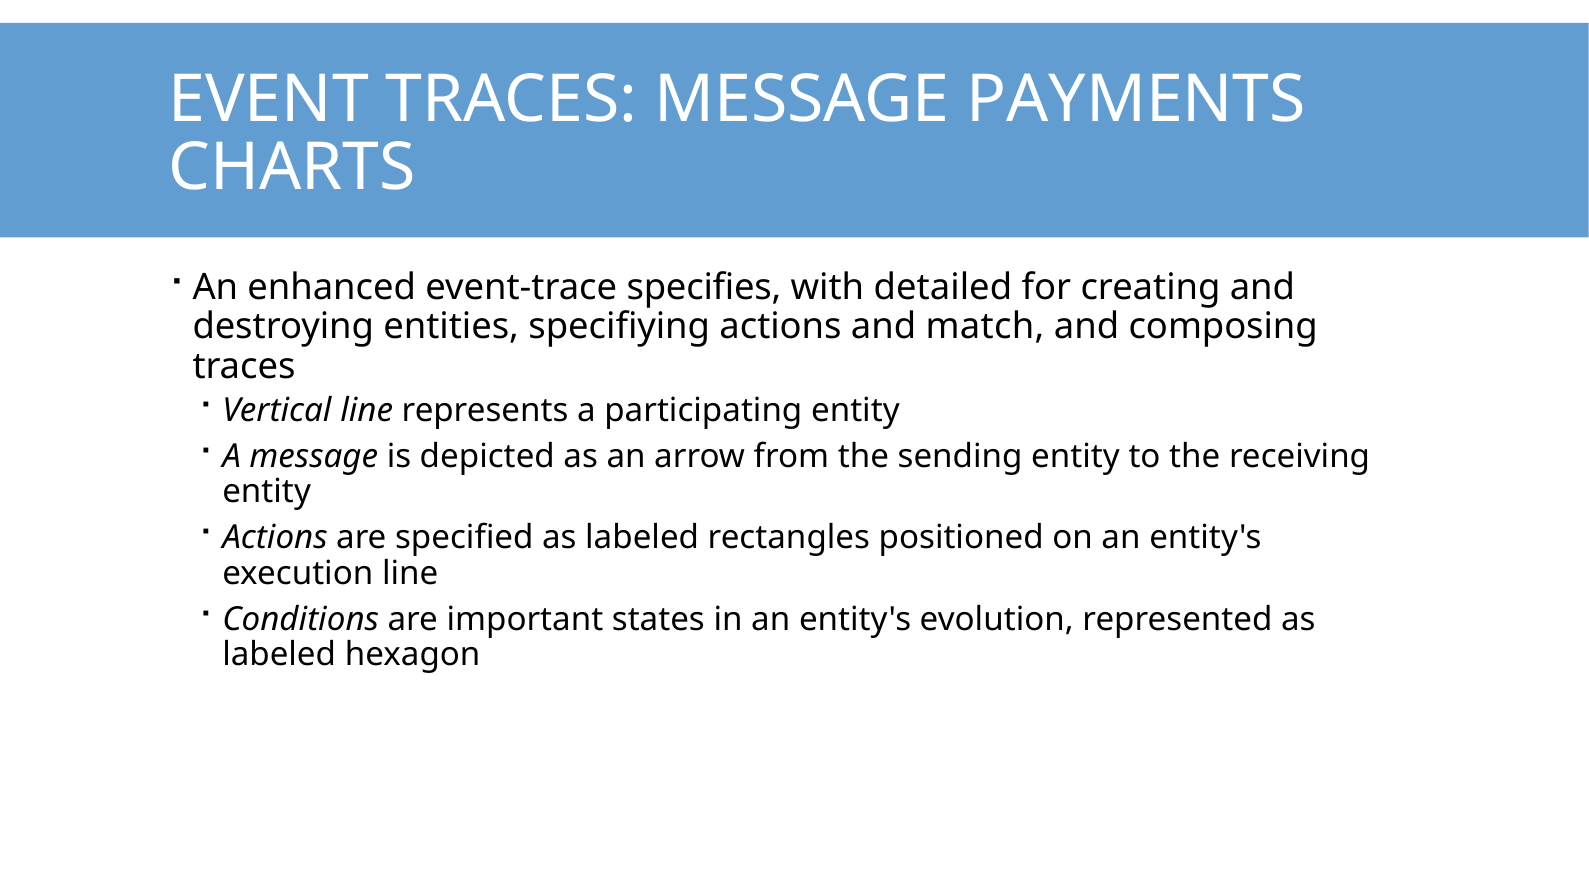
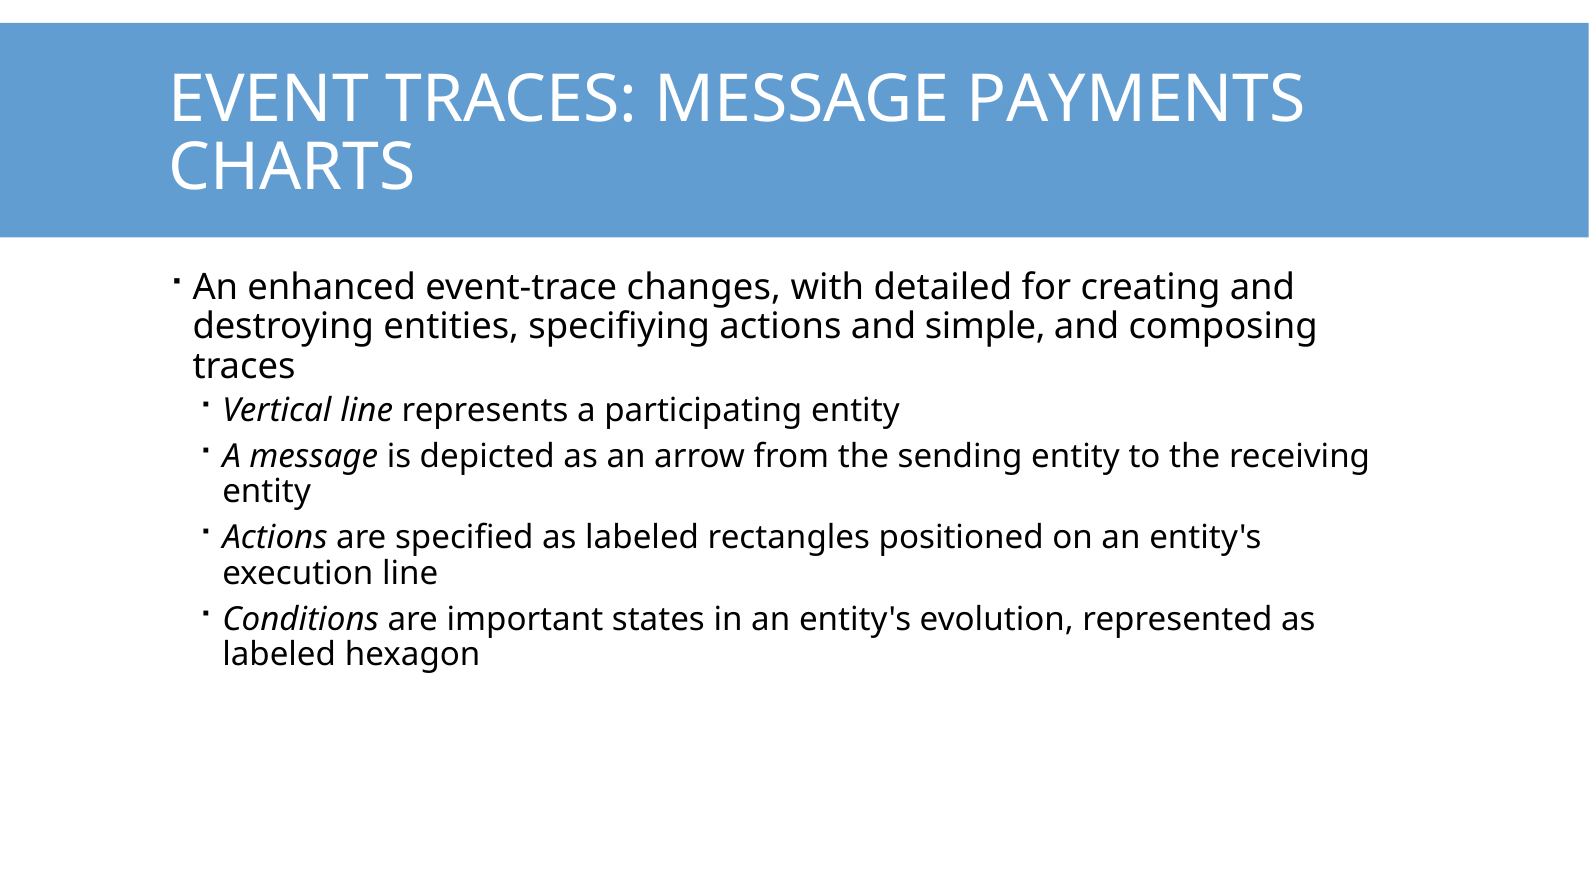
specifies: specifies -> changes (704, 288)
match: match -> simple (985, 327)
